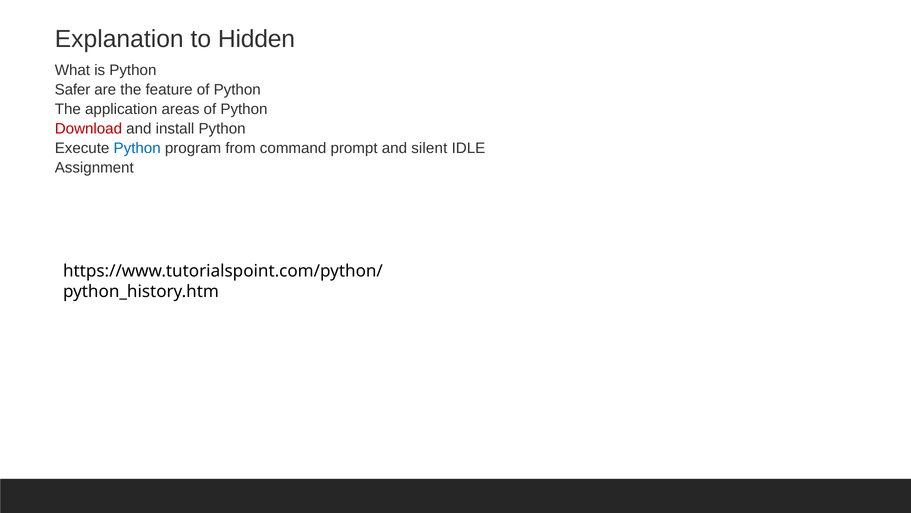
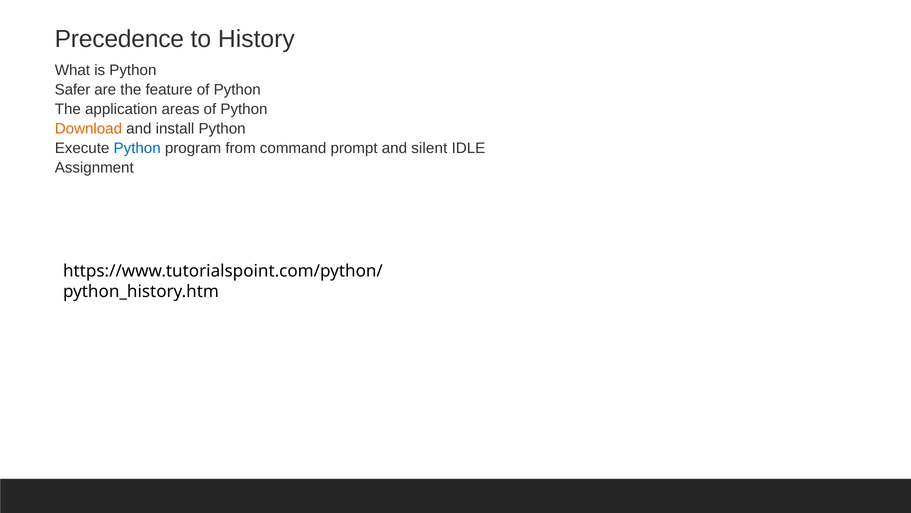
Explanation: Explanation -> Precedence (119, 39)
Hidden: Hidden -> History (256, 39)
Download colour: red -> orange (88, 129)
